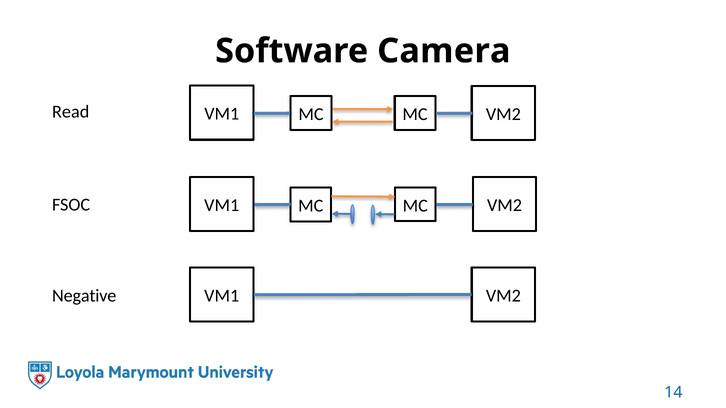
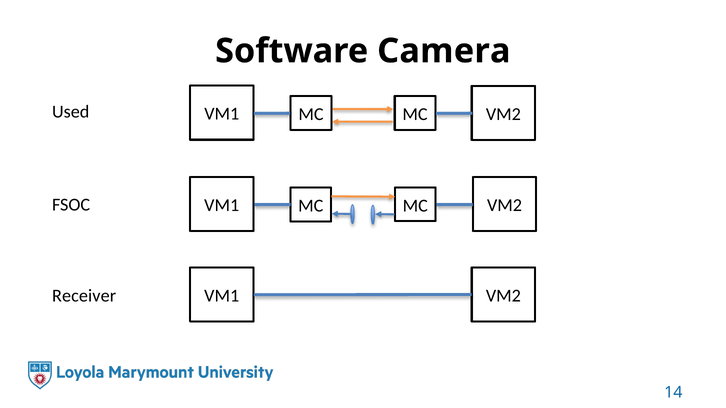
Read: Read -> Used (71, 112)
Negative: Negative -> Receiver (84, 296)
